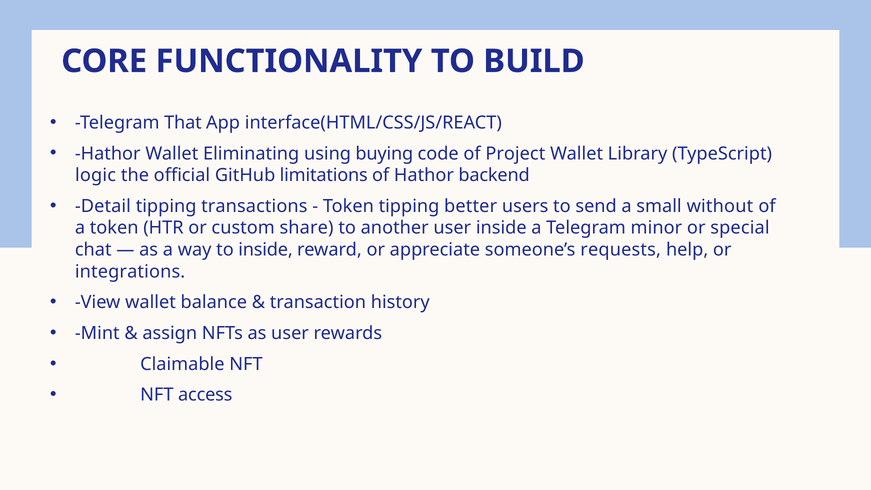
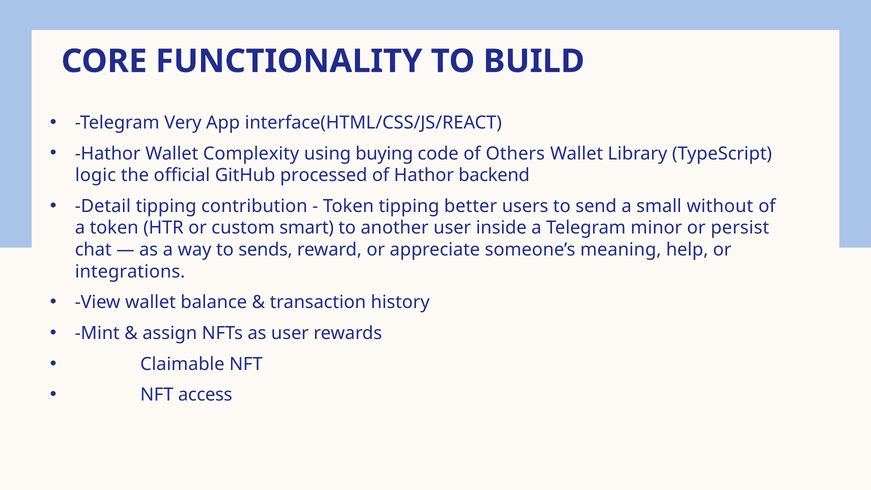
That: That -> Very (183, 123)
Eliminating: Eliminating -> Complexity (251, 153)
Project: Project -> Others (515, 153)
limitations: limitations -> processed (324, 175)
transactions: transactions -> contribution (254, 206)
share: share -> smart (307, 228)
special: special -> persist (740, 228)
to inside: inside -> sends (266, 250)
requests: requests -> meaning (621, 250)
